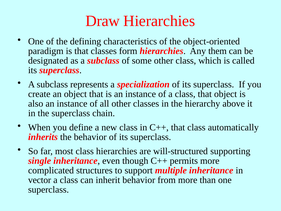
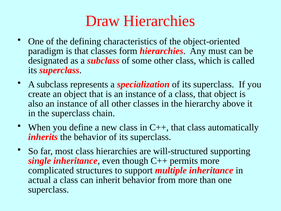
them: them -> must (217, 51)
vector: vector -> actual (40, 180)
